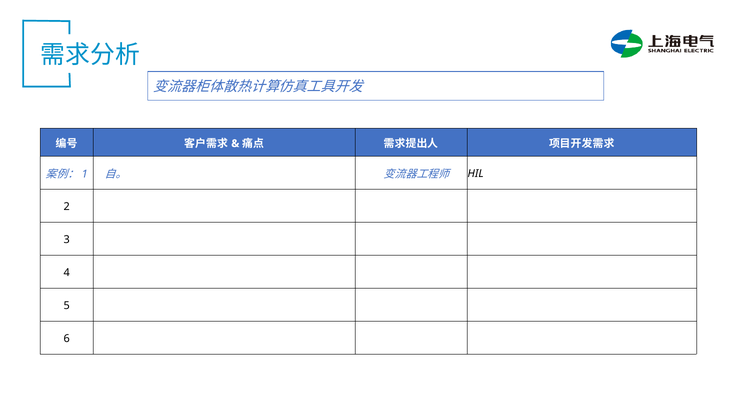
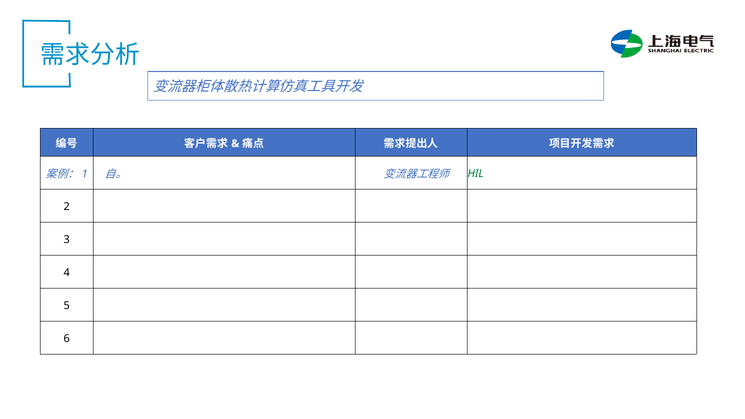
HIL colour: black -> green (476, 173)
